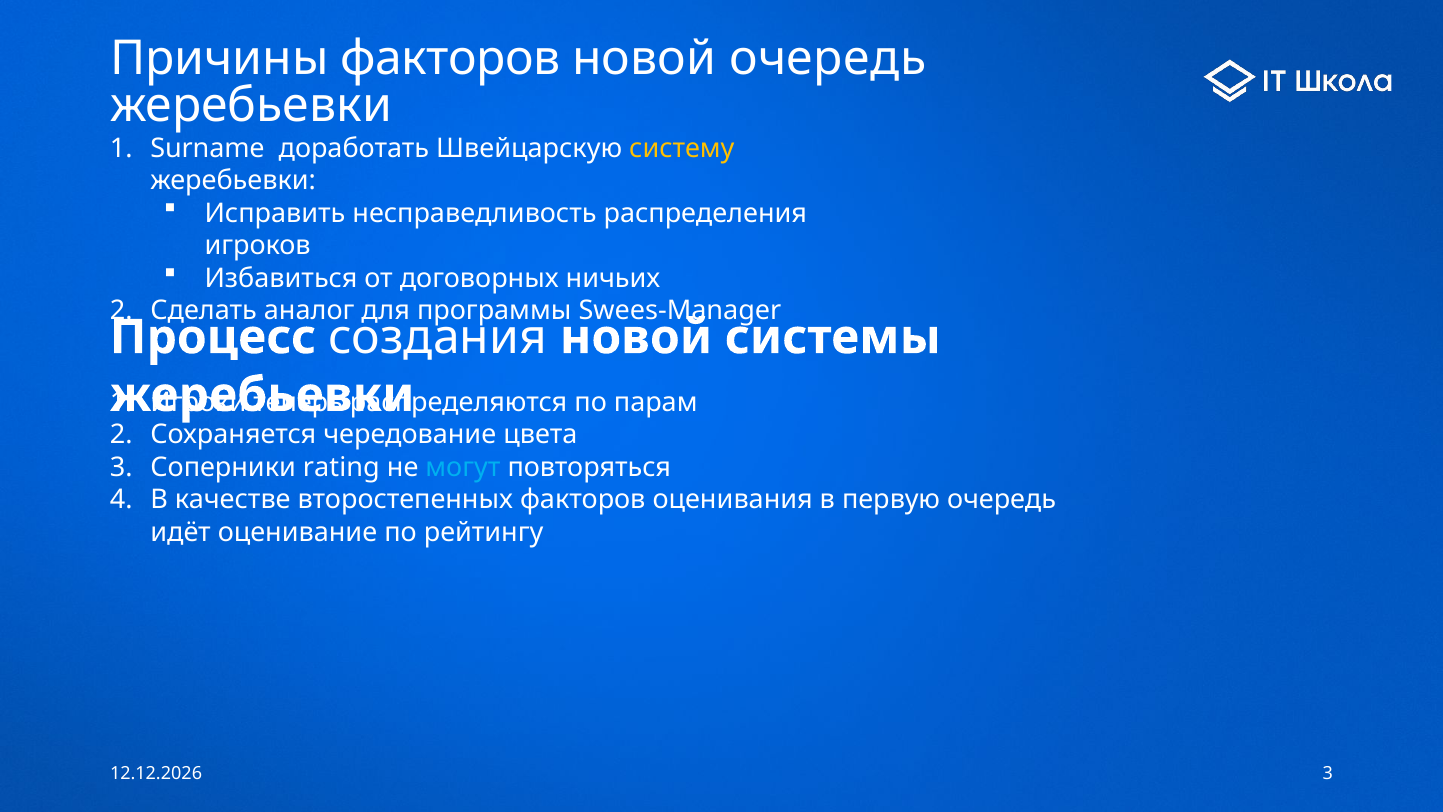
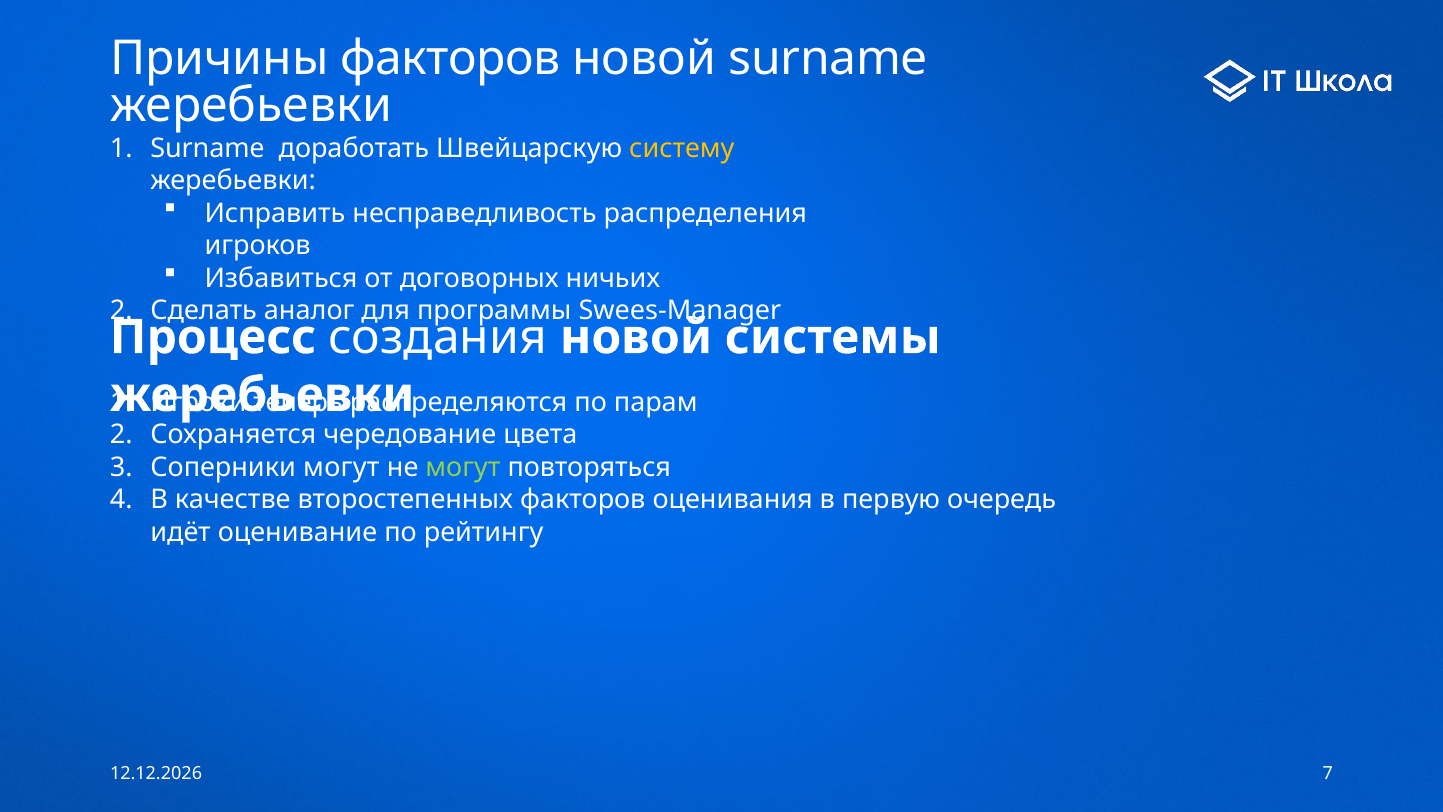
новой очередь: очередь -> surname (828, 59)
Соперники rating: rating -> могут (341, 467)
могут colour: light blue -> light green (463, 467)
3: 3 -> 7 (1328, 774)
